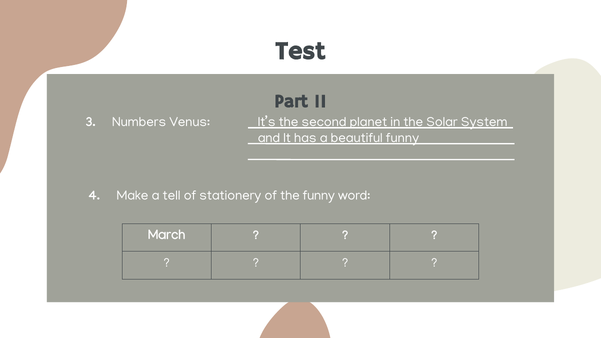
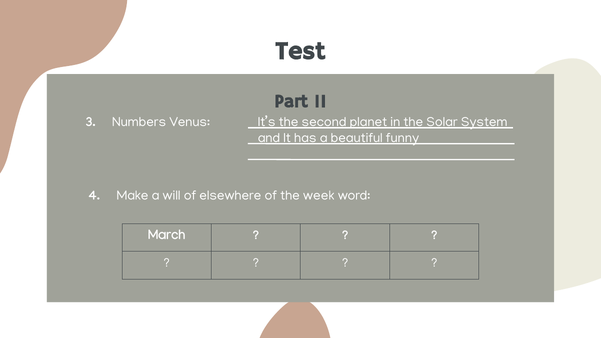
tell: tell -> will (172, 195)
stationery: stationery -> elsewhere (230, 195)
the funny: funny -> week (319, 195)
